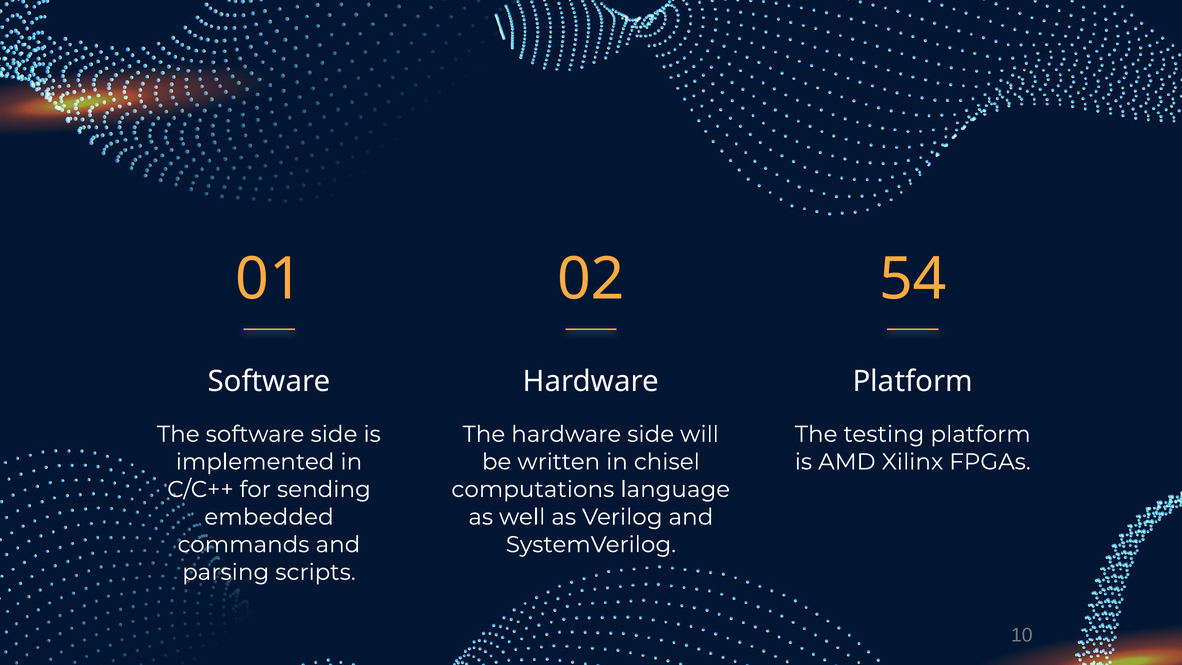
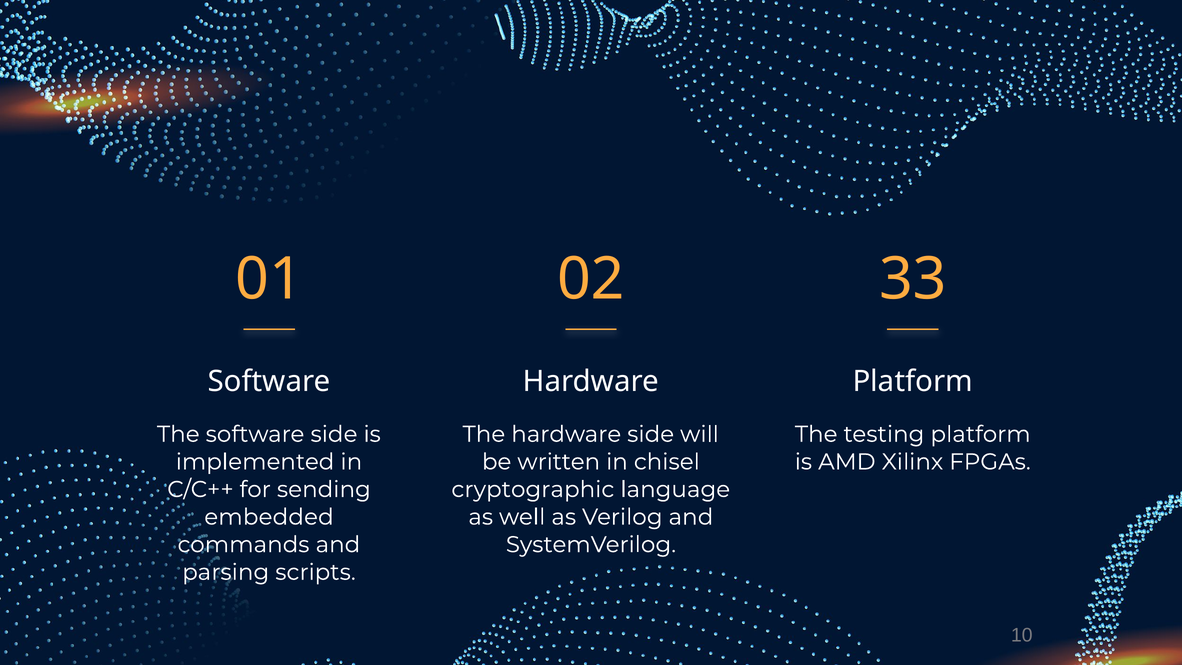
54: 54 -> 33 (913, 279)
computations: computations -> cryptographic (533, 489)
